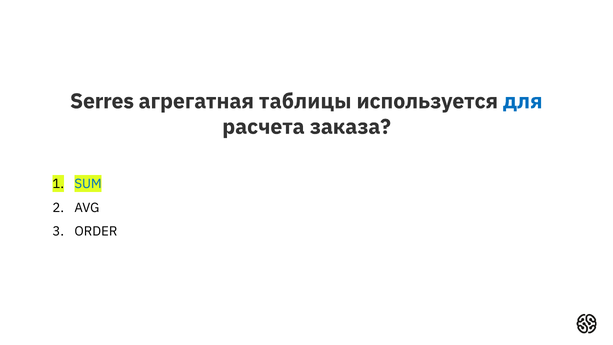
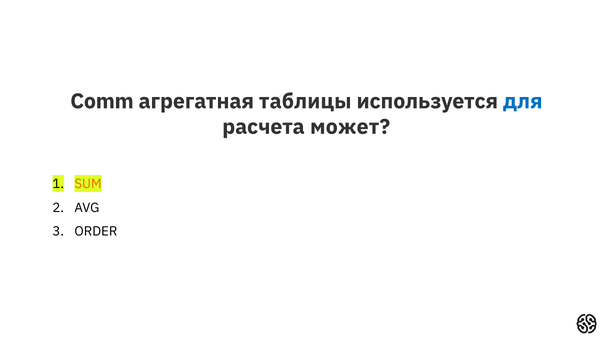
Serres: Serres -> Comm (102, 101)
заказа: заказа -> может (350, 127)
SUM colour: blue -> orange (88, 184)
